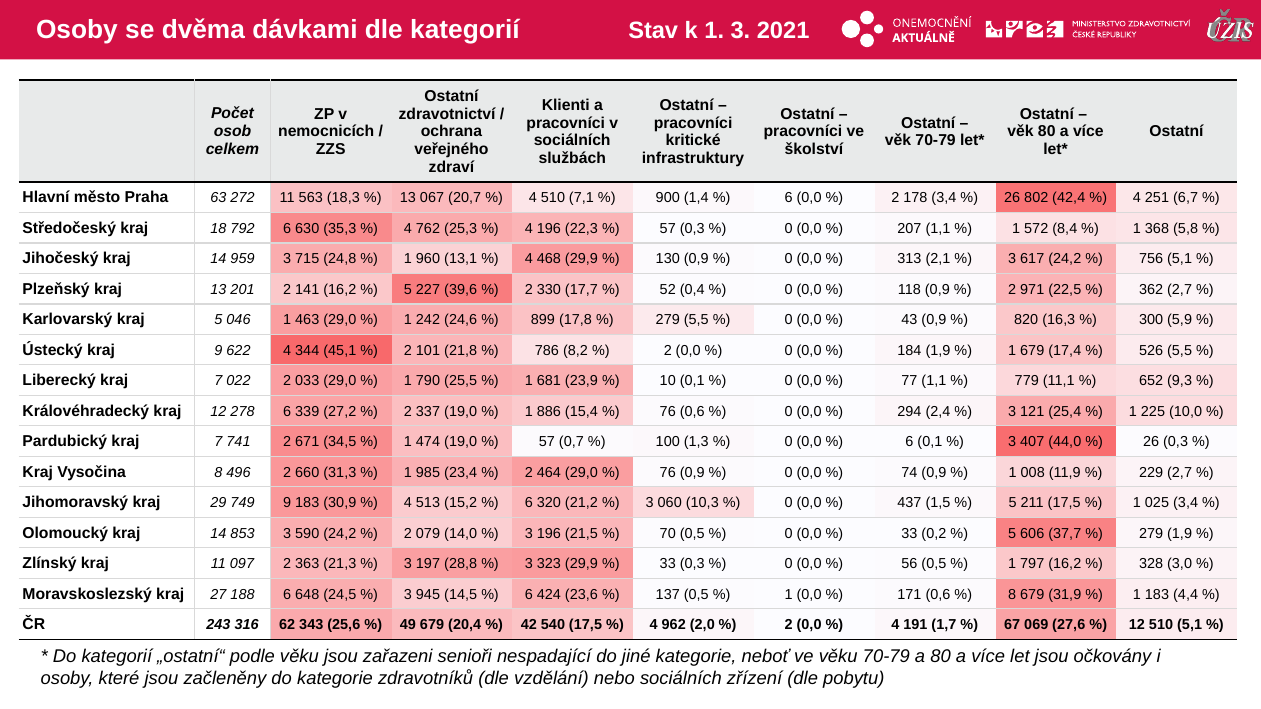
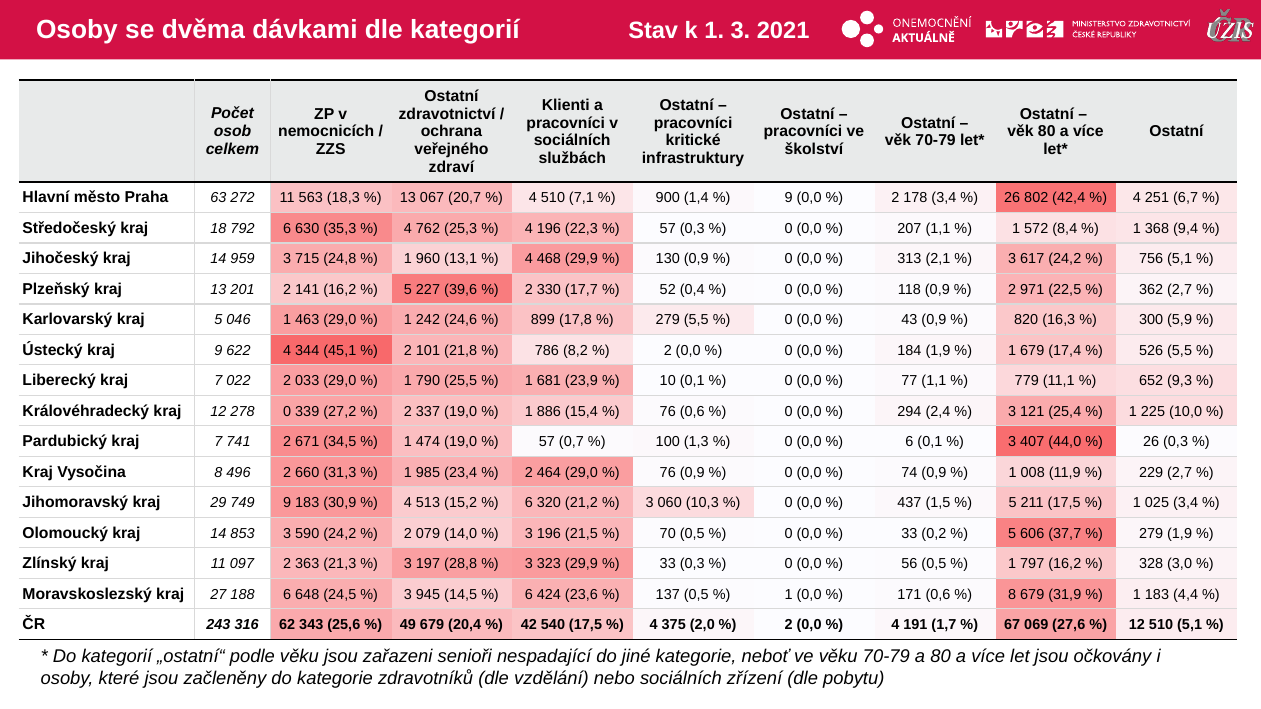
6: 6 -> 9 (789, 198)
5,8: 5,8 -> 9,4 (1186, 229)
278 6: 6 -> 0 (287, 412)
962: 962 -> 375 (674, 625)
